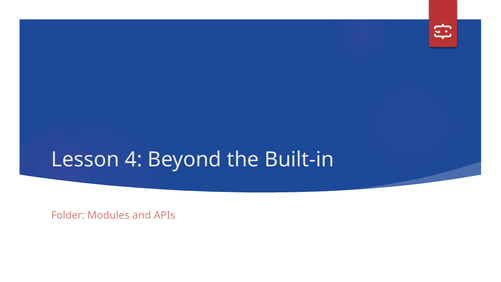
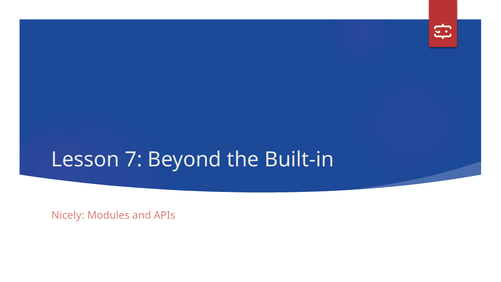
4: 4 -> 7 (134, 159)
Folder: Folder -> Nicely (68, 215)
